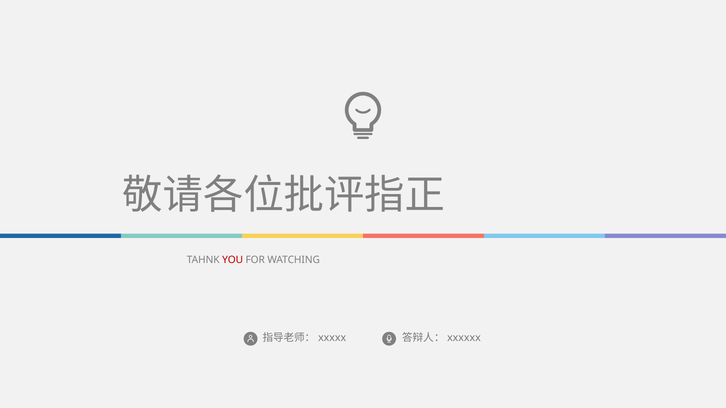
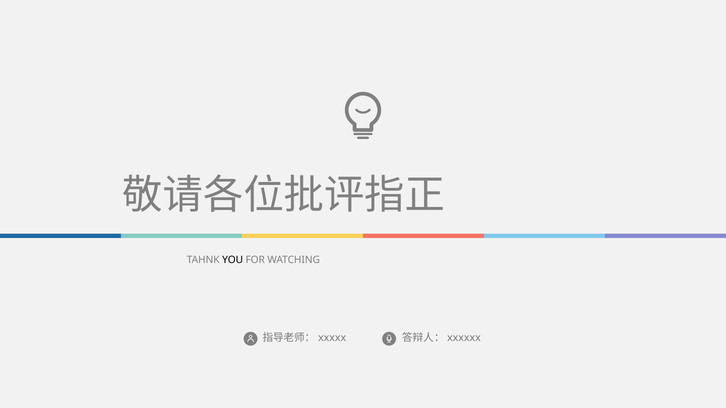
YOU colour: red -> black (233, 260)
